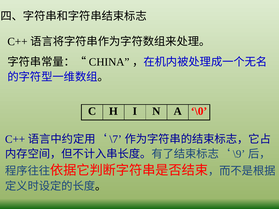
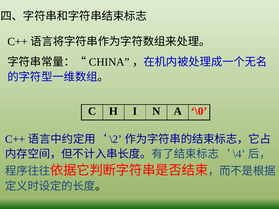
\7: \7 -> \2 (116, 139)
\9: \9 -> \4 (239, 154)
